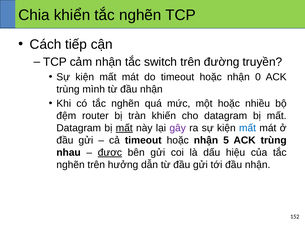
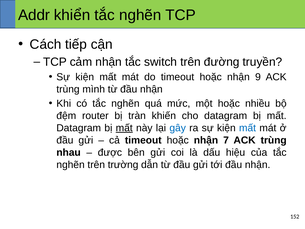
Chia: Chia -> Addr (34, 15)
0: 0 -> 9 (258, 77)
gây colour: purple -> blue (178, 128)
5: 5 -> 7 (226, 140)
được underline: present -> none (110, 152)
hưởng: hưởng -> trường (123, 164)
